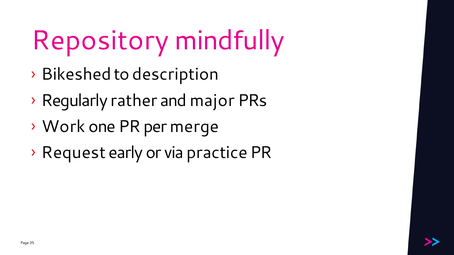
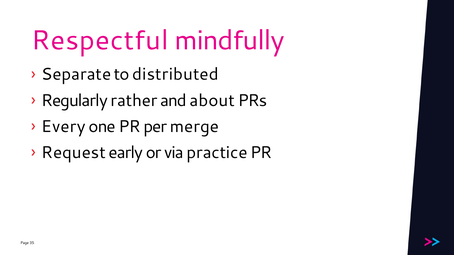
Repository: Repository -> Respectful (100, 40)
Bikeshed: Bikeshed -> Separate (76, 75)
description: description -> distributed (176, 75)
major: major -> about (212, 101)
Work: Work -> Every (63, 127)
